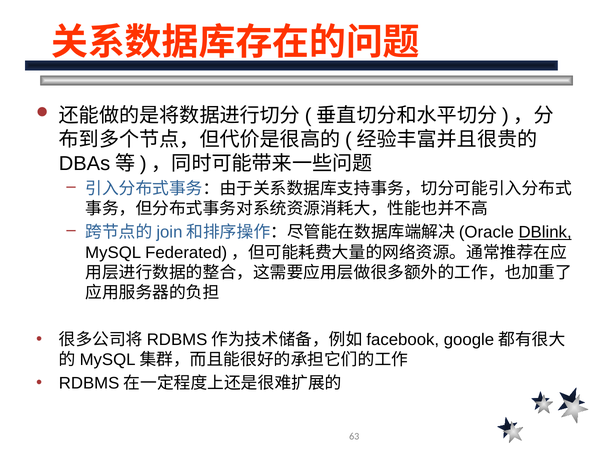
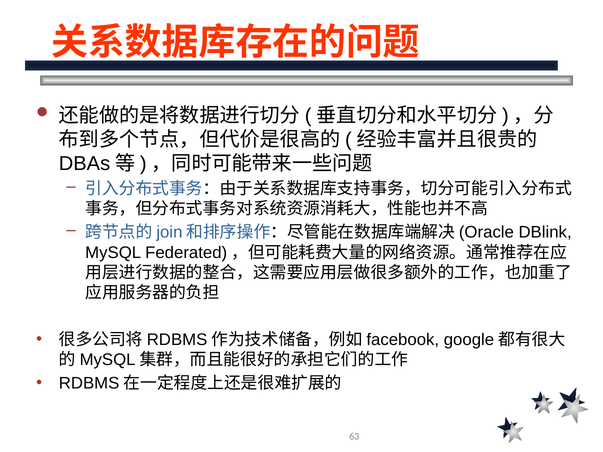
DBlink underline: present -> none (545, 233)
